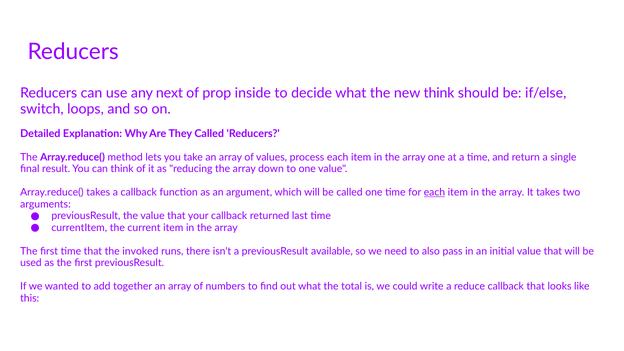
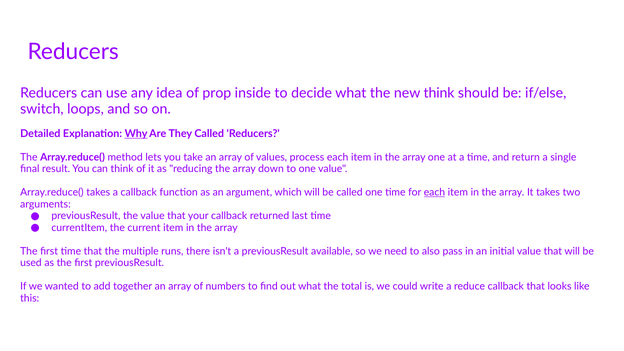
next: next -> idea (169, 93)
Why underline: none -> present (136, 134)
invoked: invoked -> multiple (140, 251)
